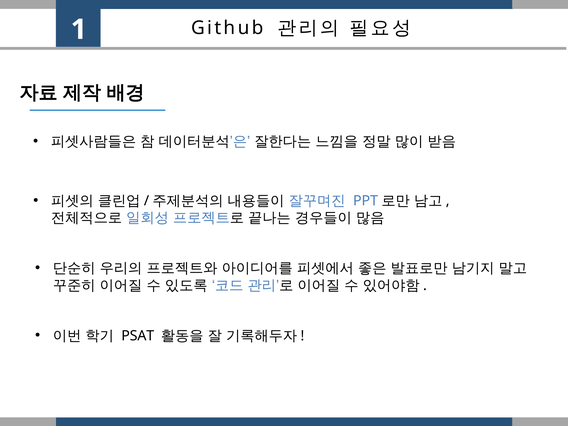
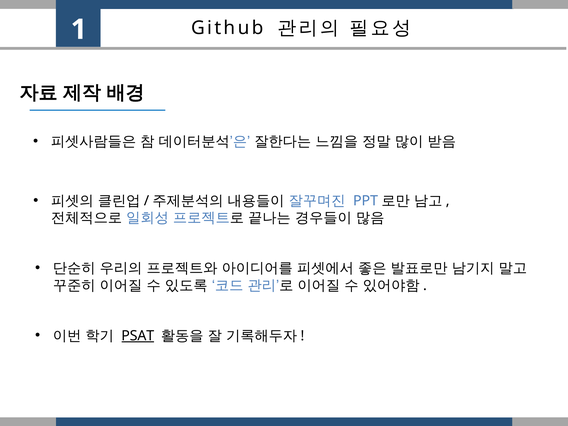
PSAT underline: none -> present (138, 336)
